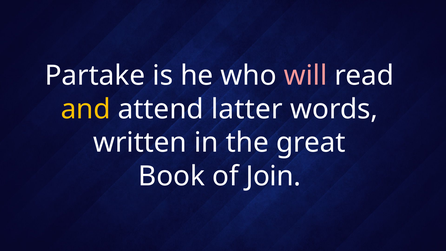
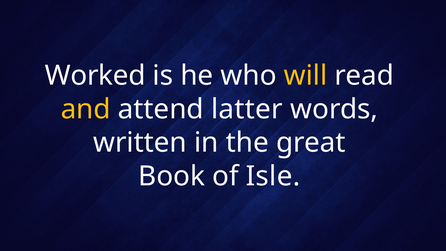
Partake: Partake -> Worked (95, 76)
will colour: pink -> yellow (306, 76)
Join: Join -> Isle (273, 176)
